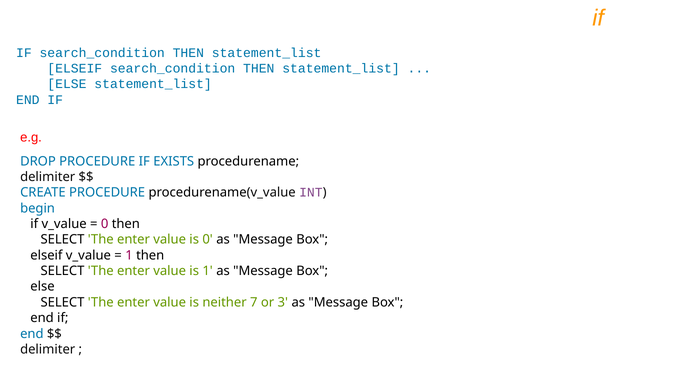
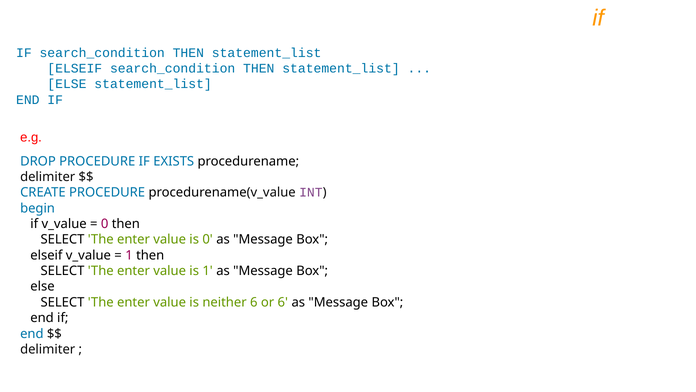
neither 7: 7 -> 6 (254, 302)
or 3: 3 -> 6 (283, 302)
